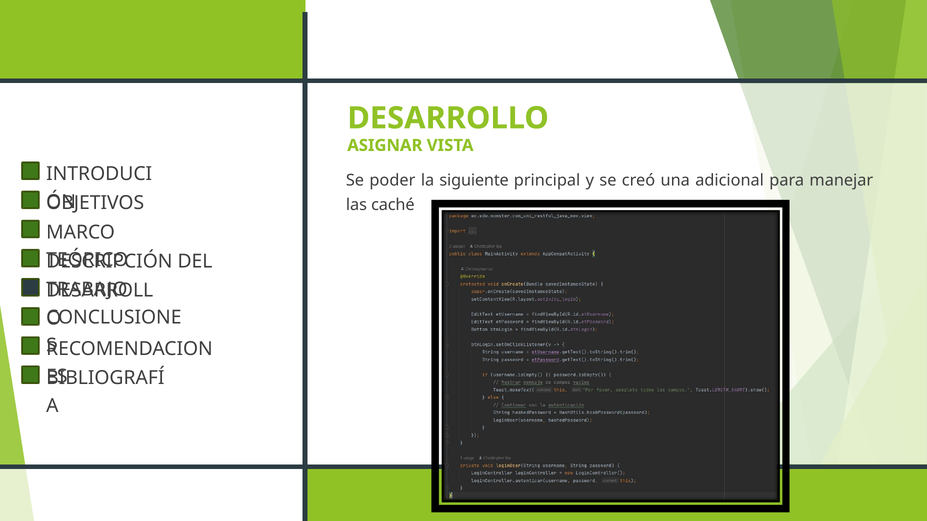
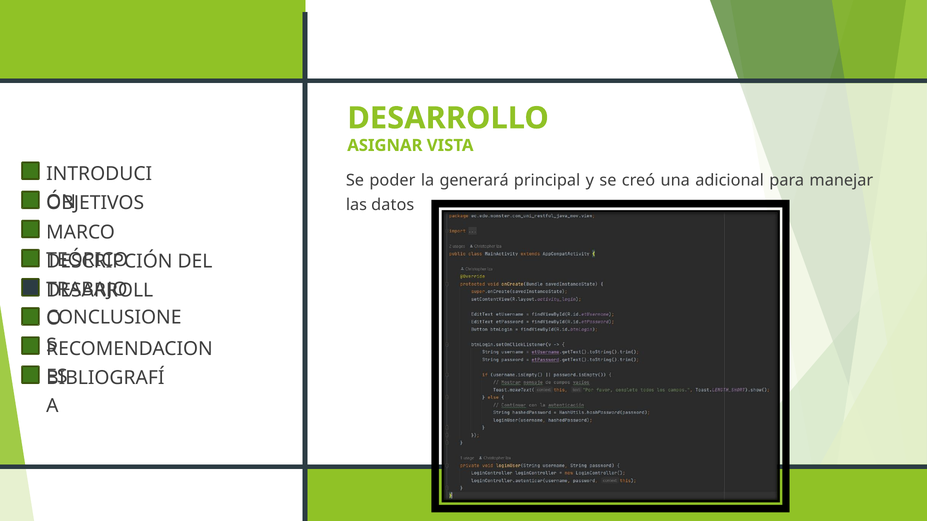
siguiente: siguiente -> generará (474, 181)
caché: caché -> datos (393, 205)
